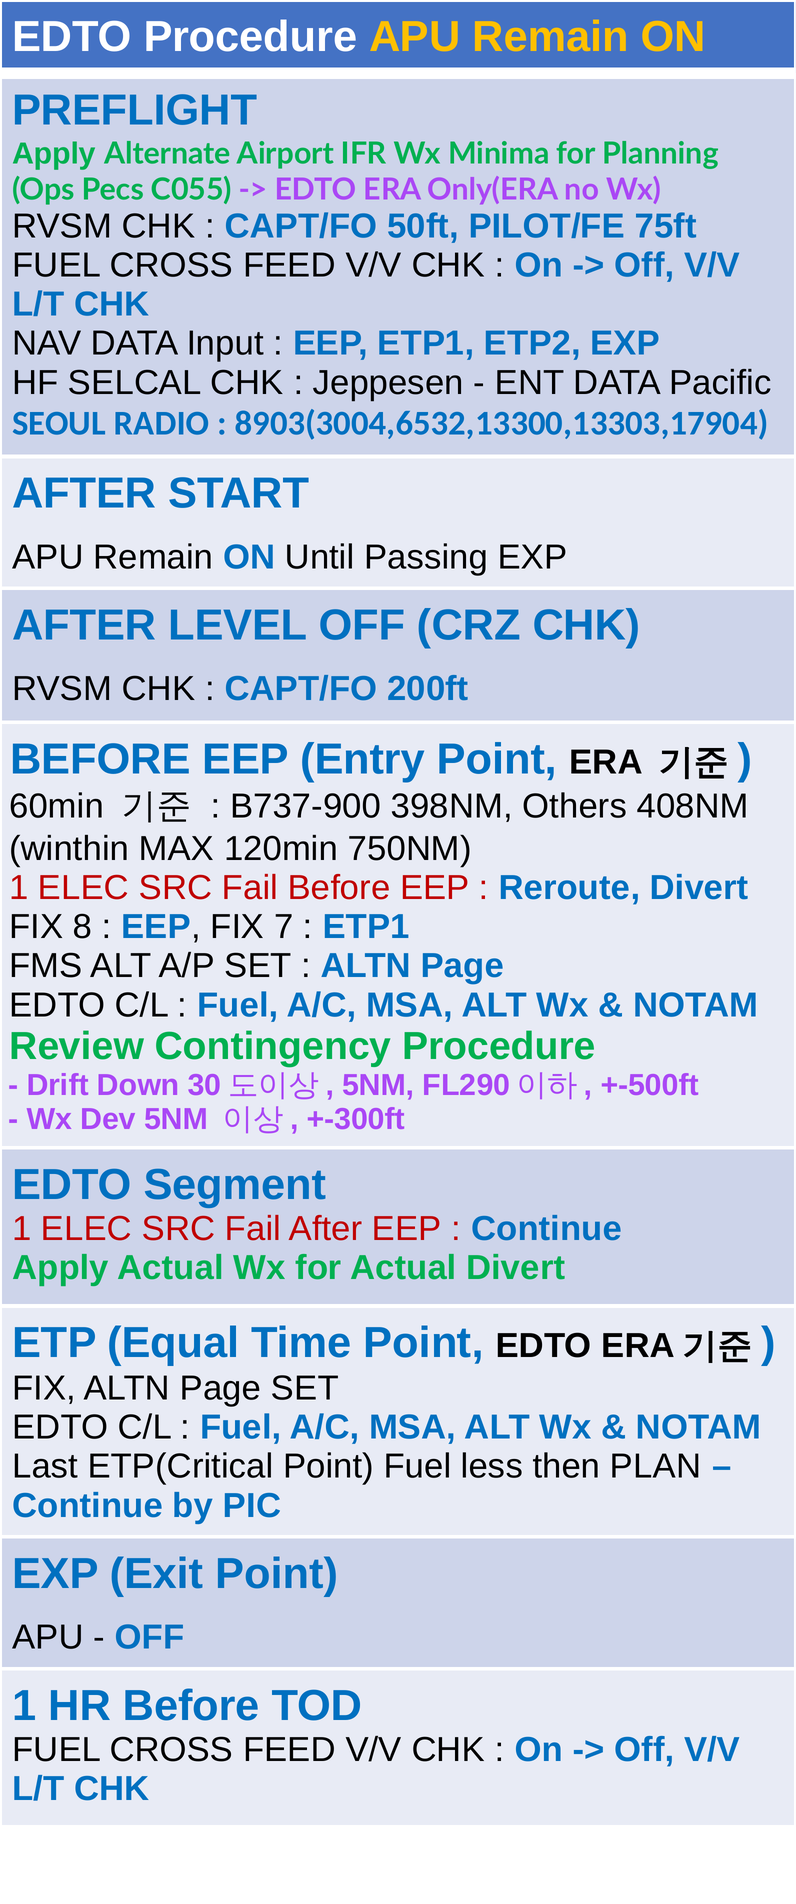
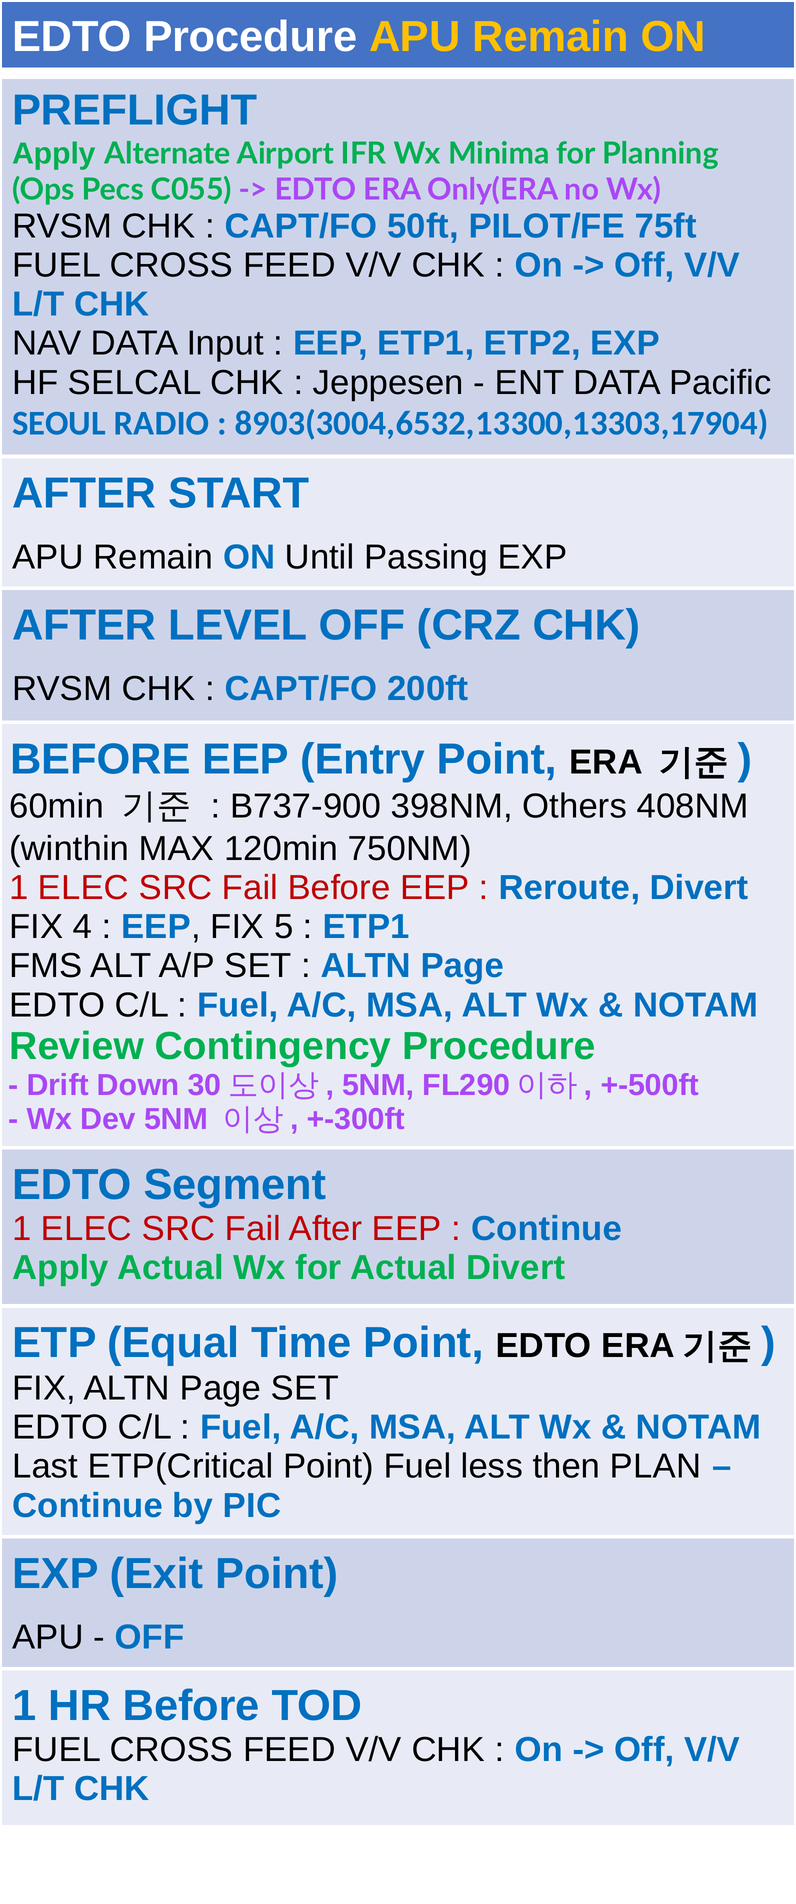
8: 8 -> 4 (82, 927)
7: 7 -> 5 (284, 927)
